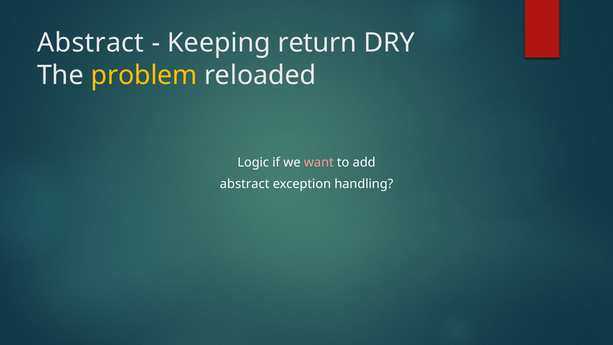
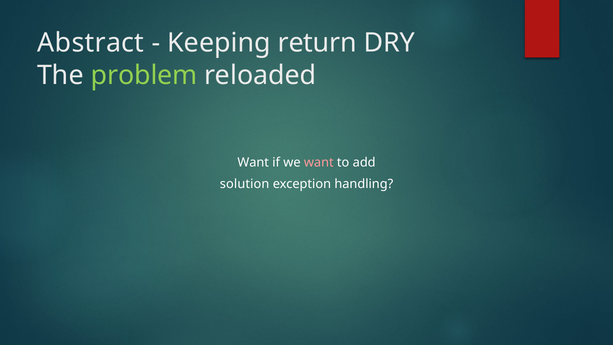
problem colour: yellow -> light green (144, 75)
Logic: Logic -> Want (253, 162)
abstract: abstract -> solution (245, 184)
